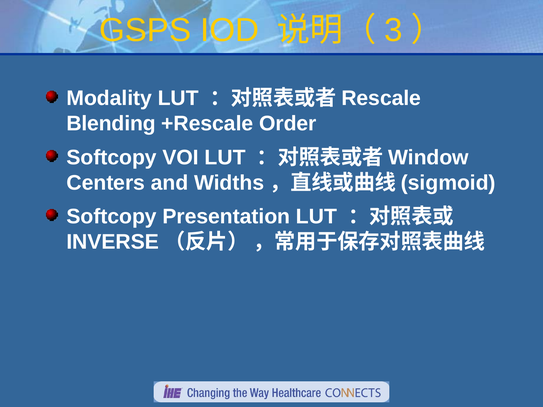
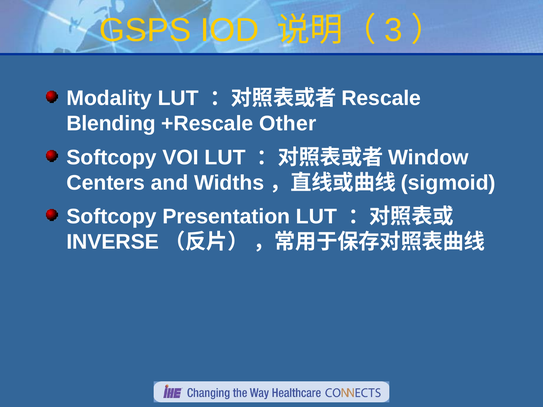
Order: Order -> Other (288, 124)
